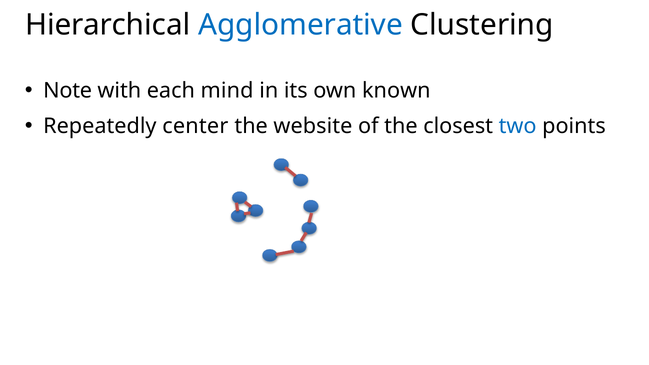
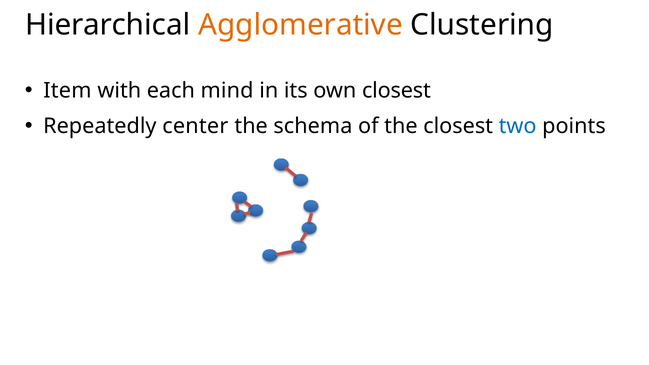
Agglomerative colour: blue -> orange (301, 25)
Note: Note -> Item (67, 91)
own known: known -> closest (396, 91)
website: website -> schema (313, 126)
